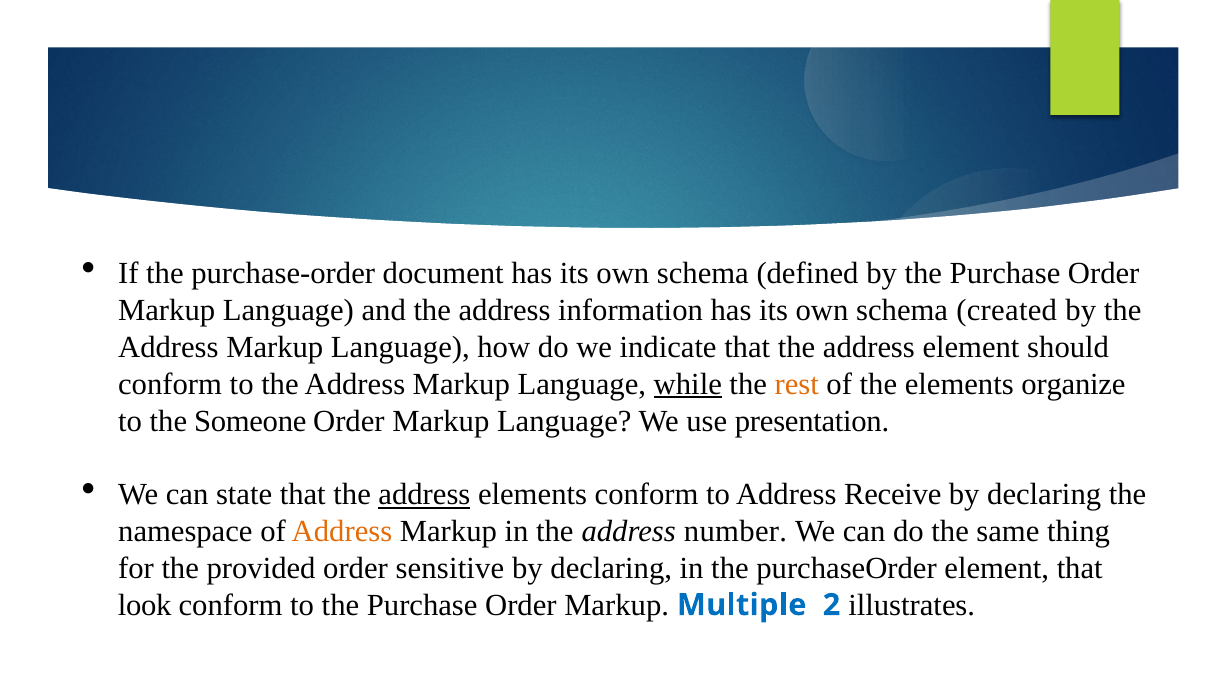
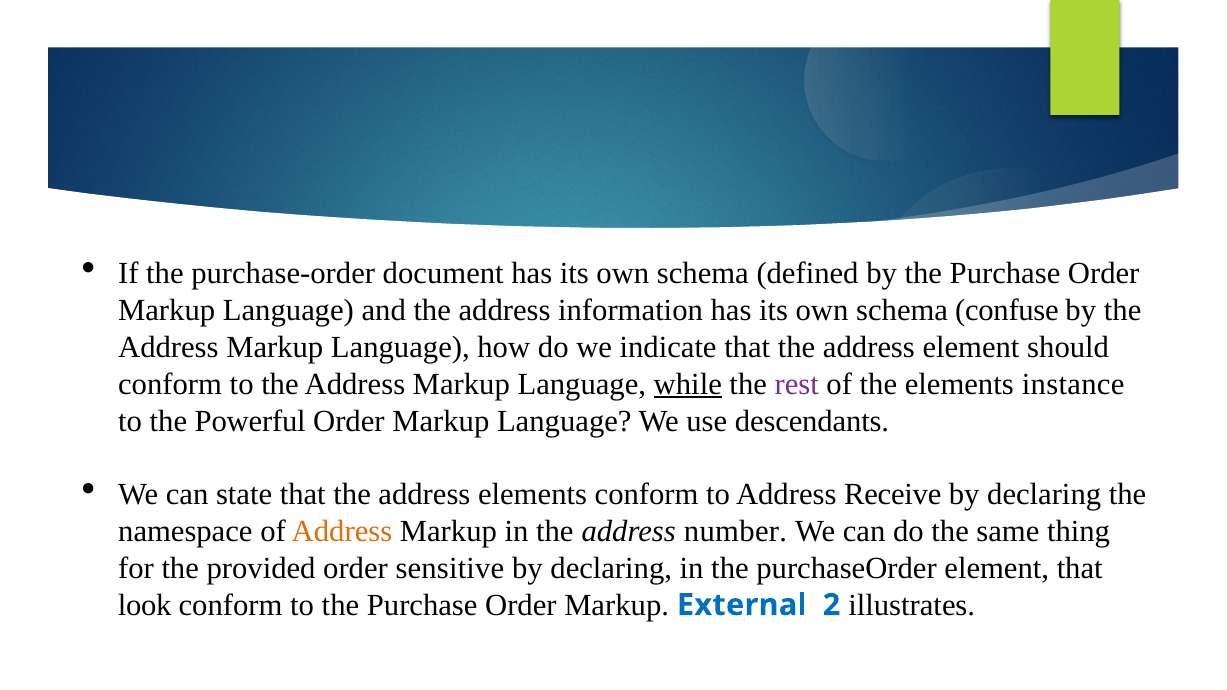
created: created -> confuse (1007, 311)
rest colour: orange -> purple (797, 384)
organize: organize -> instance (1073, 384)
Someone: Someone -> Powerful (250, 421)
presentation: presentation -> descendants (812, 421)
address underline: present -> none (424, 495)
Multiple: Multiple -> External (742, 605)
